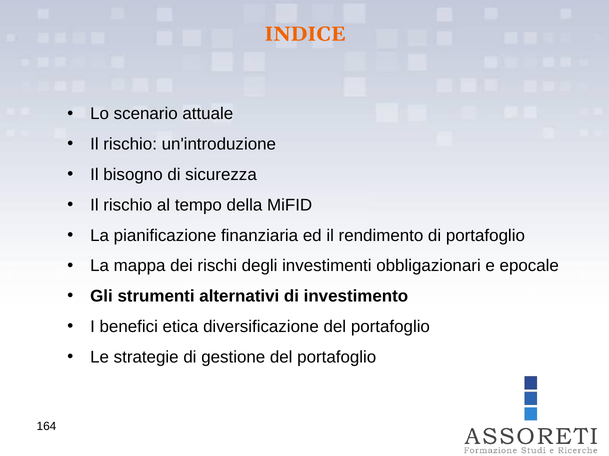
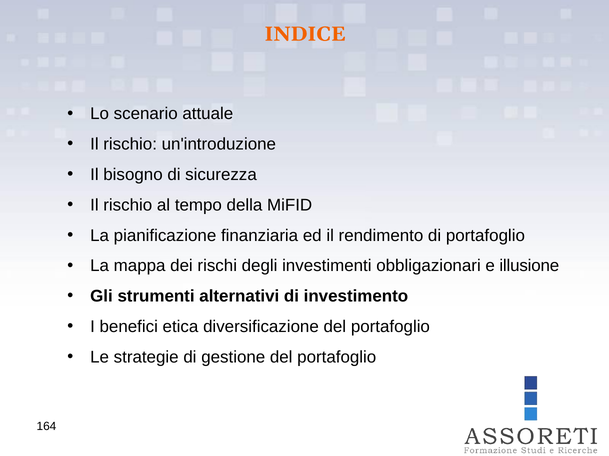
epocale: epocale -> illusione (529, 266)
